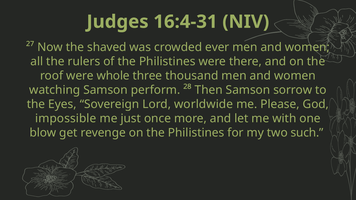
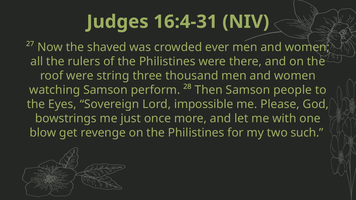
whole: whole -> string (113, 76)
sorrow: sorrow -> people (293, 90)
worldwide: worldwide -> impossible (204, 104)
impossible: impossible -> bowstrings (66, 119)
